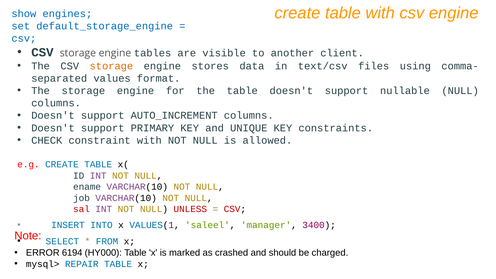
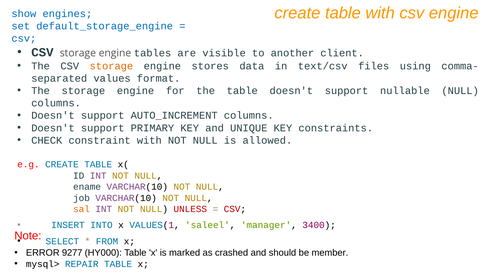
sal colour: red -> orange (81, 209)
6194: 6194 -> 9277 (72, 253)
charged: charged -> member (330, 253)
